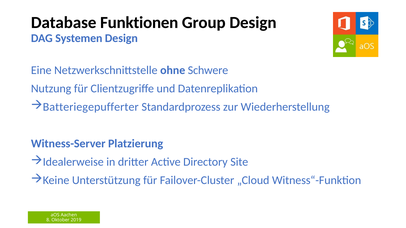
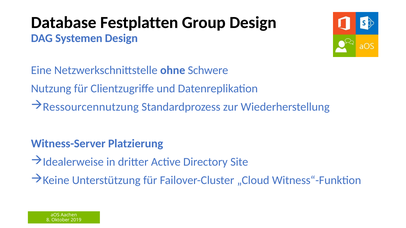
Funktionen: Funktionen -> Festplatten (139, 23)
Batteriegepufferter: Batteriegepufferter -> Ressourcennutzung (91, 107)
